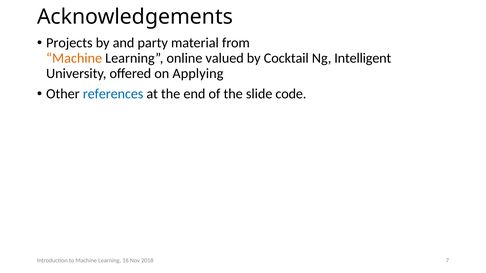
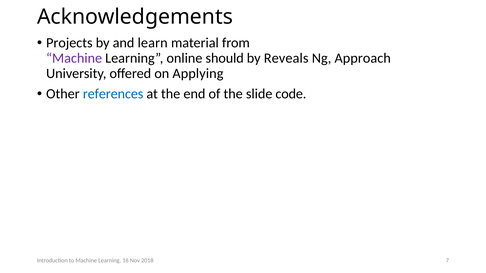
party: party -> learn (153, 43)
Machine colour: orange -> purple (74, 58)
valued: valued -> should (225, 58)
Cocktail: Cocktail -> Reveals (286, 58)
Intelligent: Intelligent -> Approach (363, 58)
